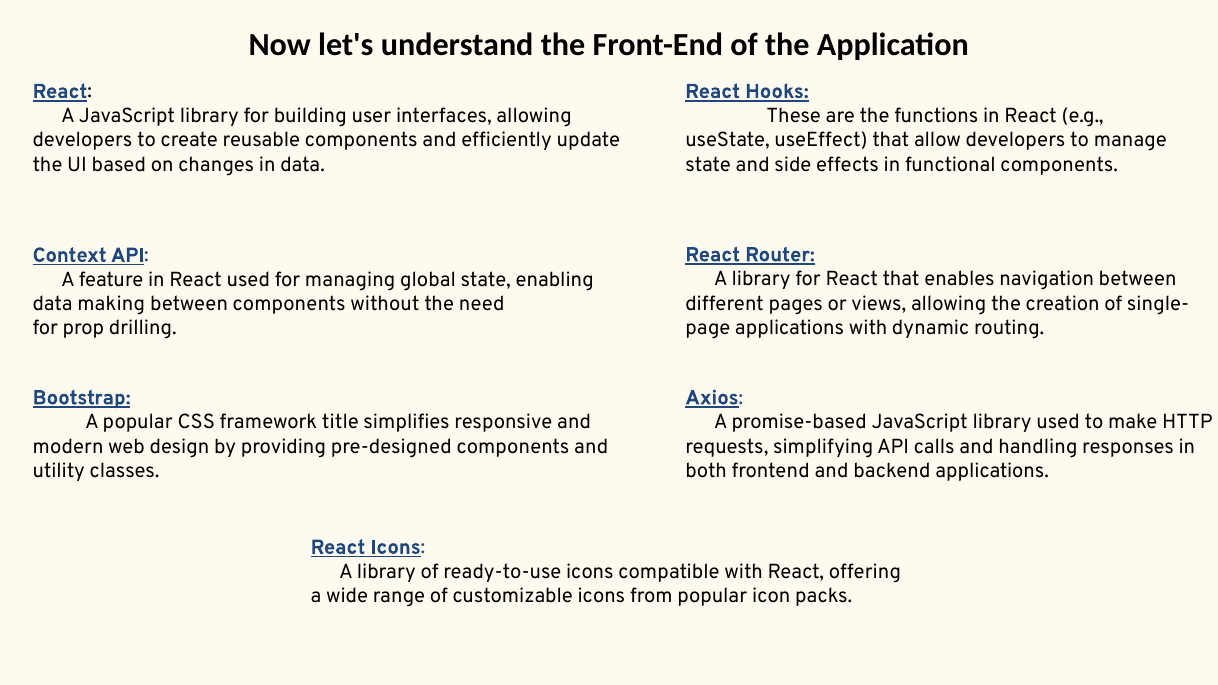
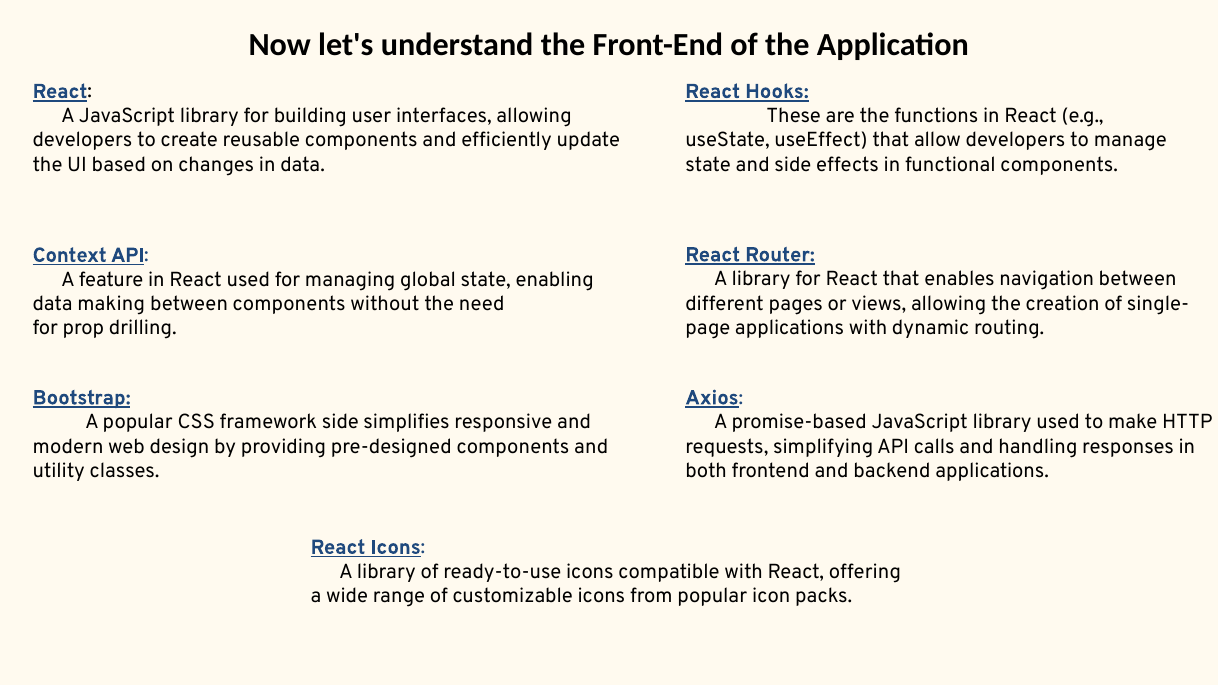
framework title: title -> side (340, 422)
